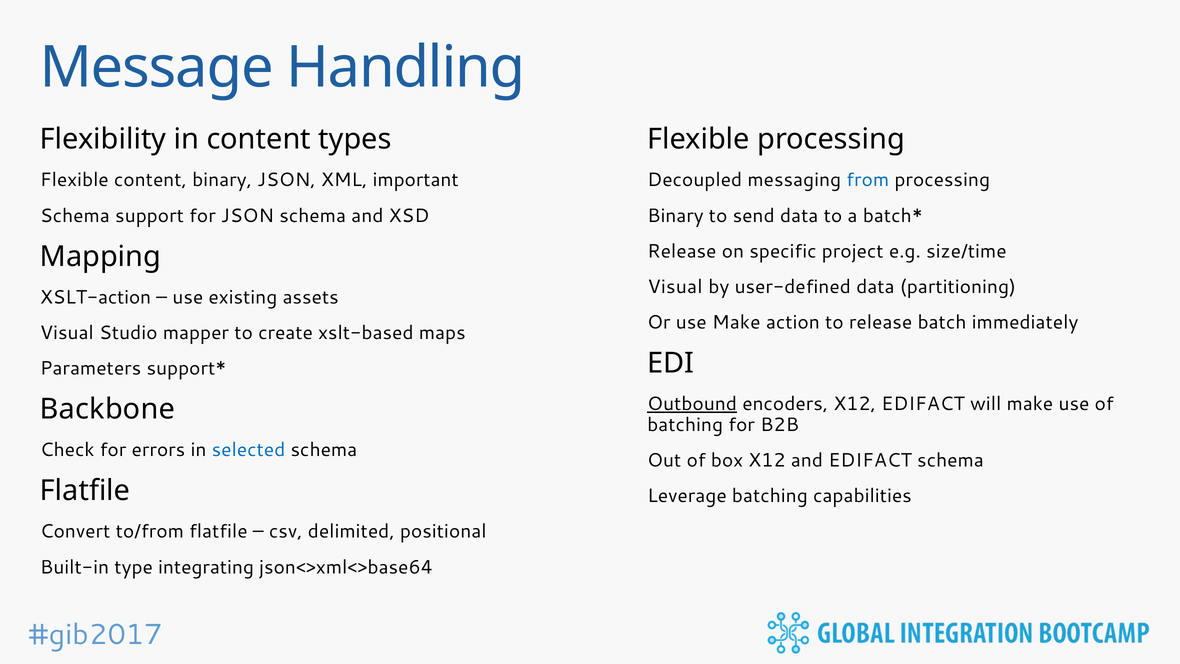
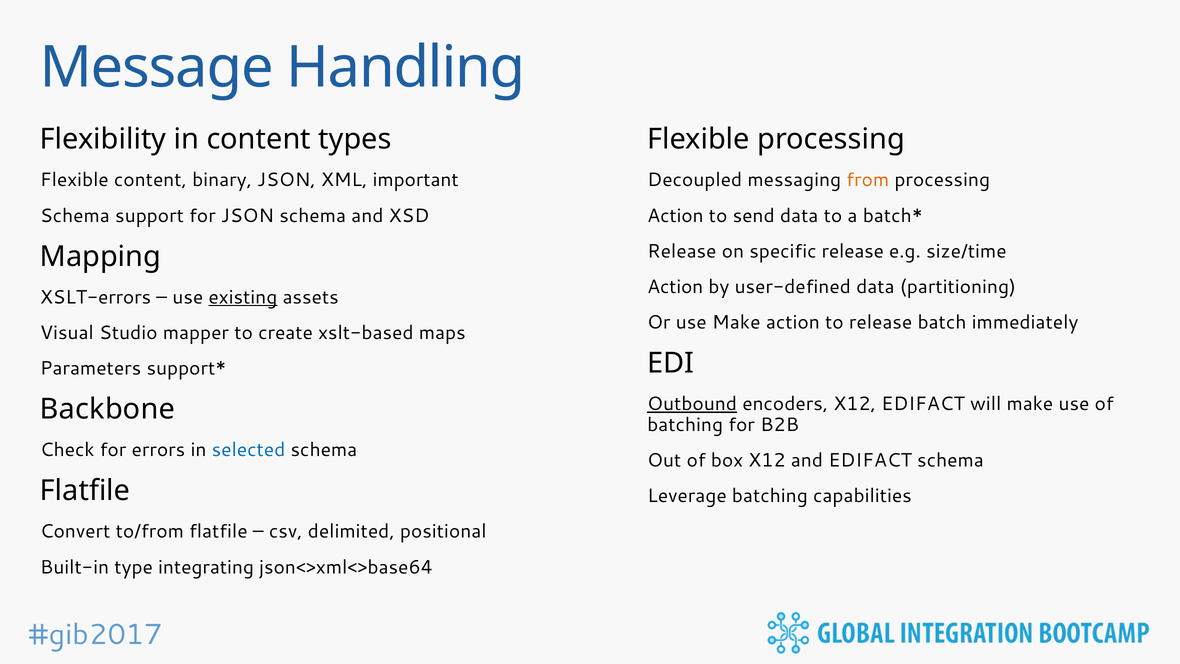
from colour: blue -> orange (868, 180)
Binary: Binary -> Action (675, 216)
specific project: project -> release (853, 251)
Visual: Visual -> Action (675, 287)
XSLT-action: XSLT-action -> XSLT-errors (96, 297)
existing underline: none -> present (243, 297)
